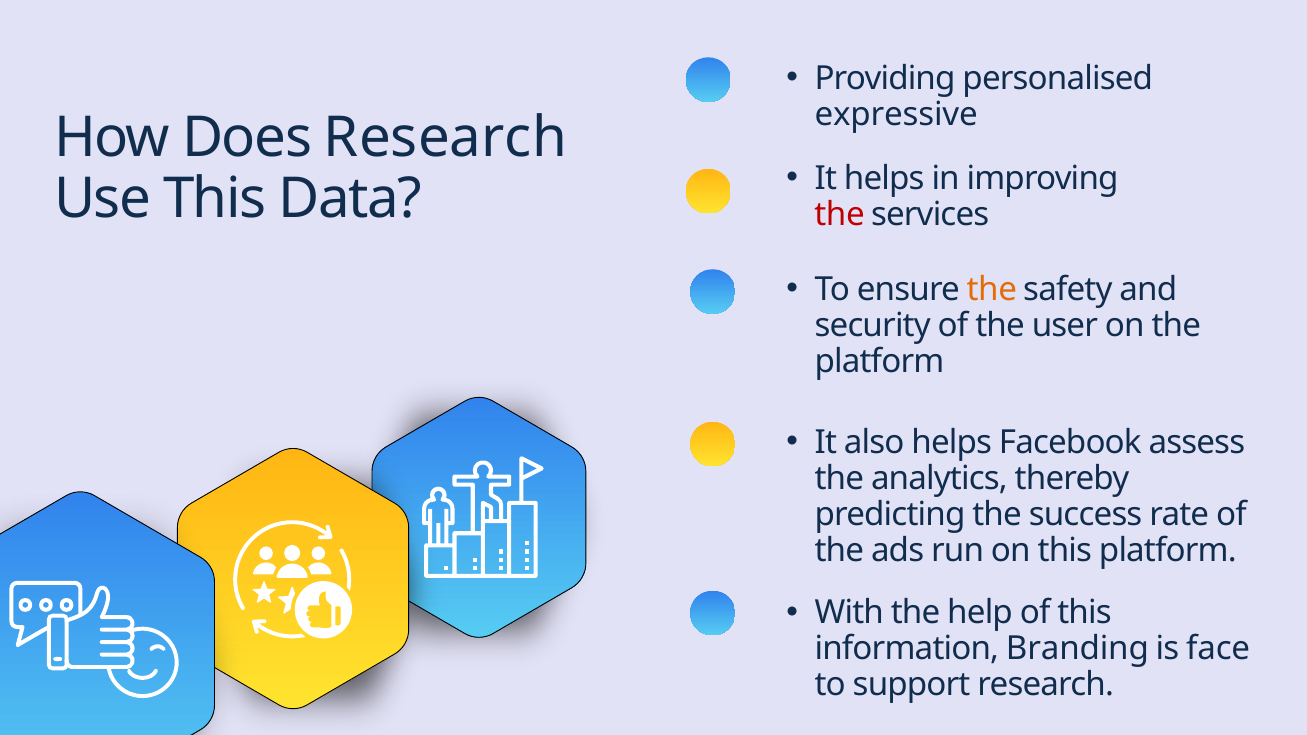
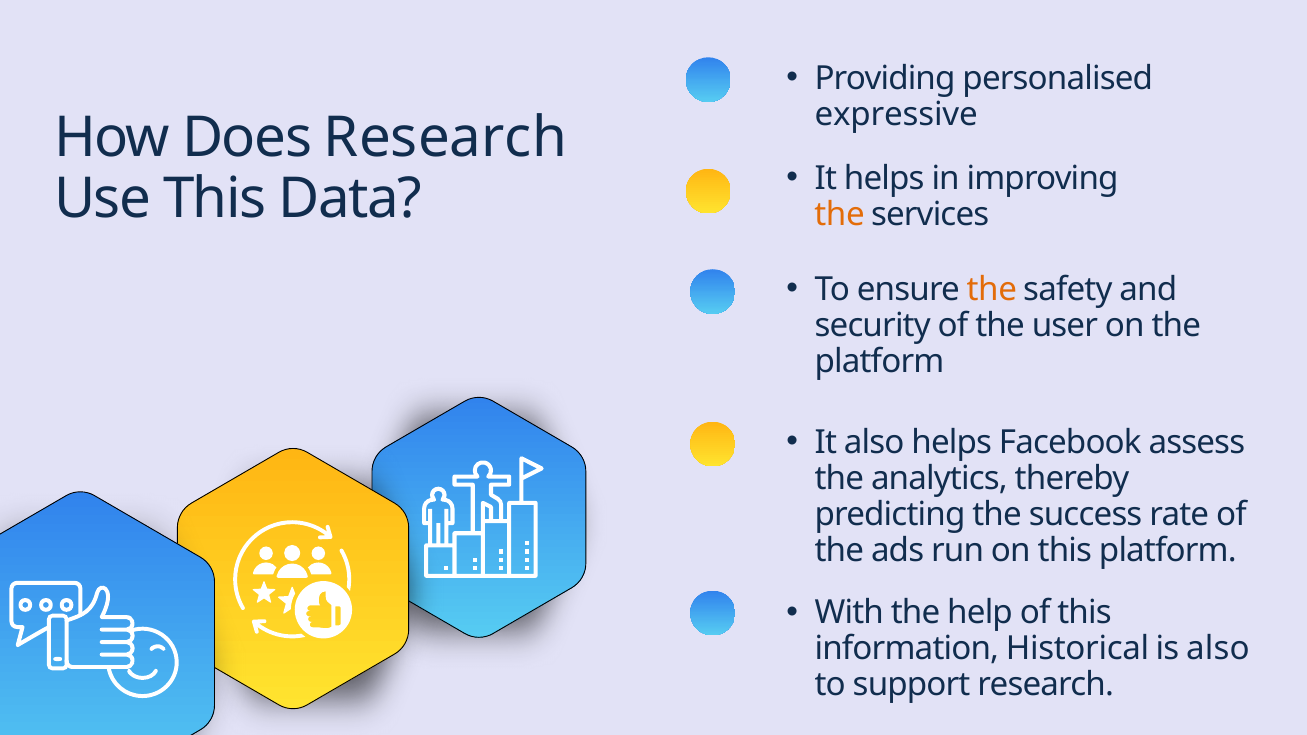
the colour: red -> orange (839, 215)
Branding: Branding -> Historical (1078, 649)
is face: face -> also (1218, 649)
